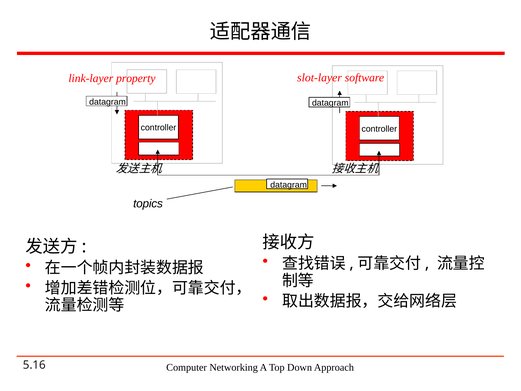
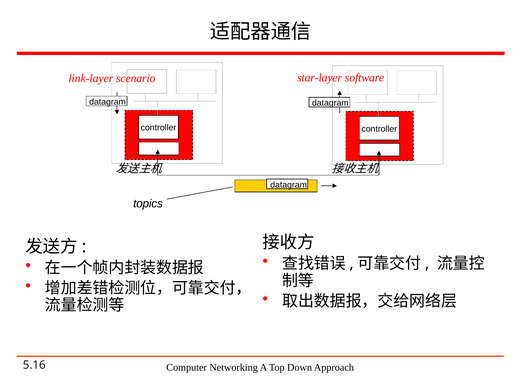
slot-layer: slot-layer -> star-layer (320, 78)
property: property -> scenario (136, 78)
